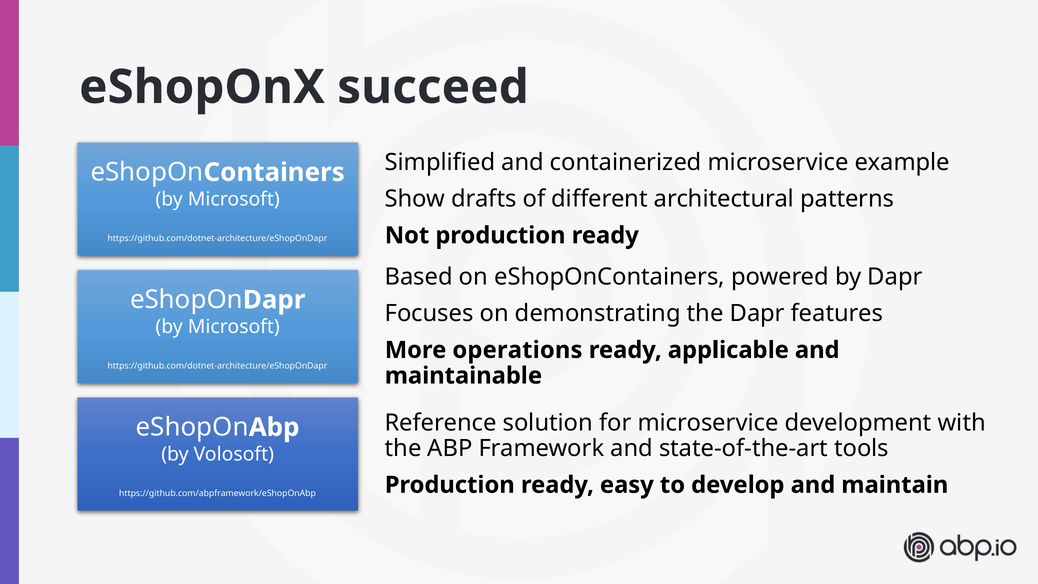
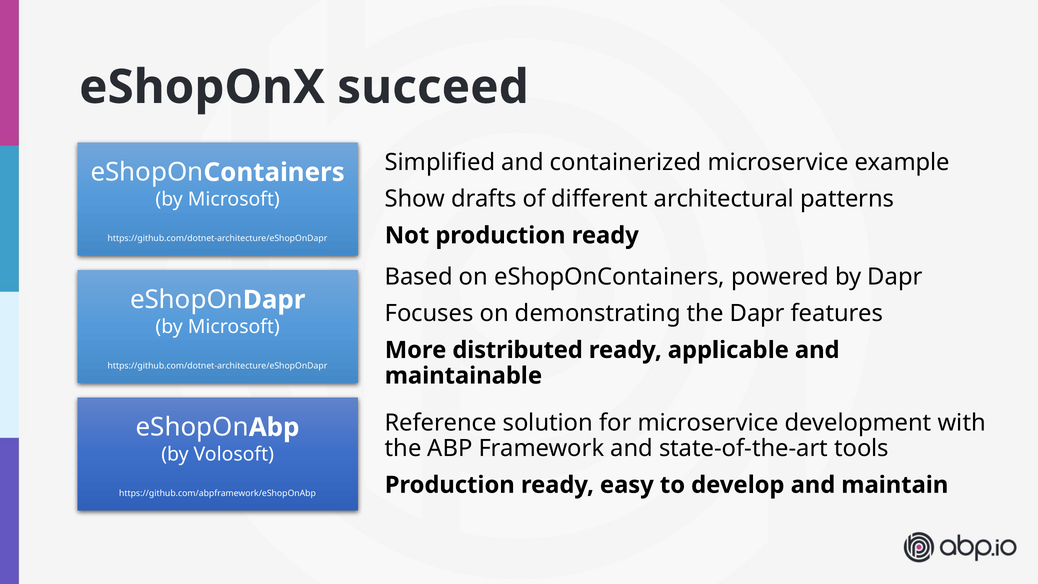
operations: operations -> distributed (518, 350)
